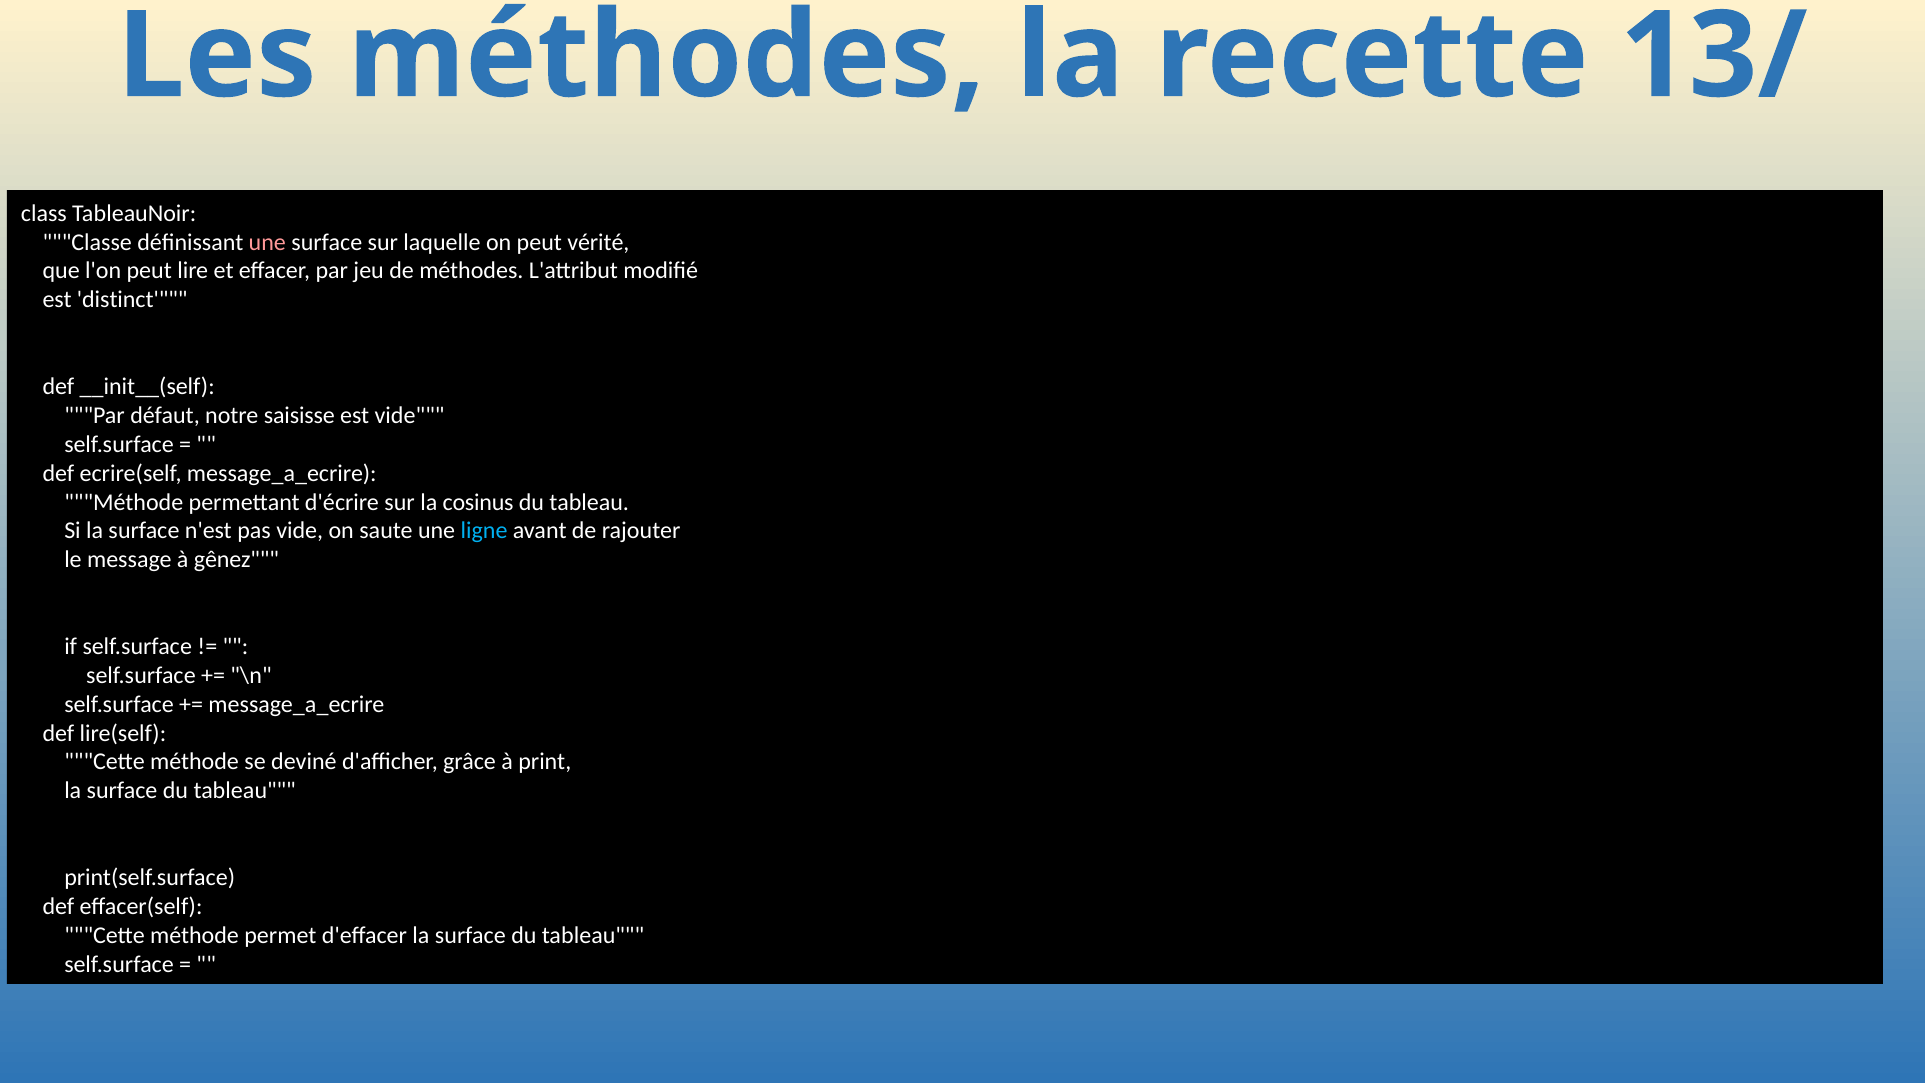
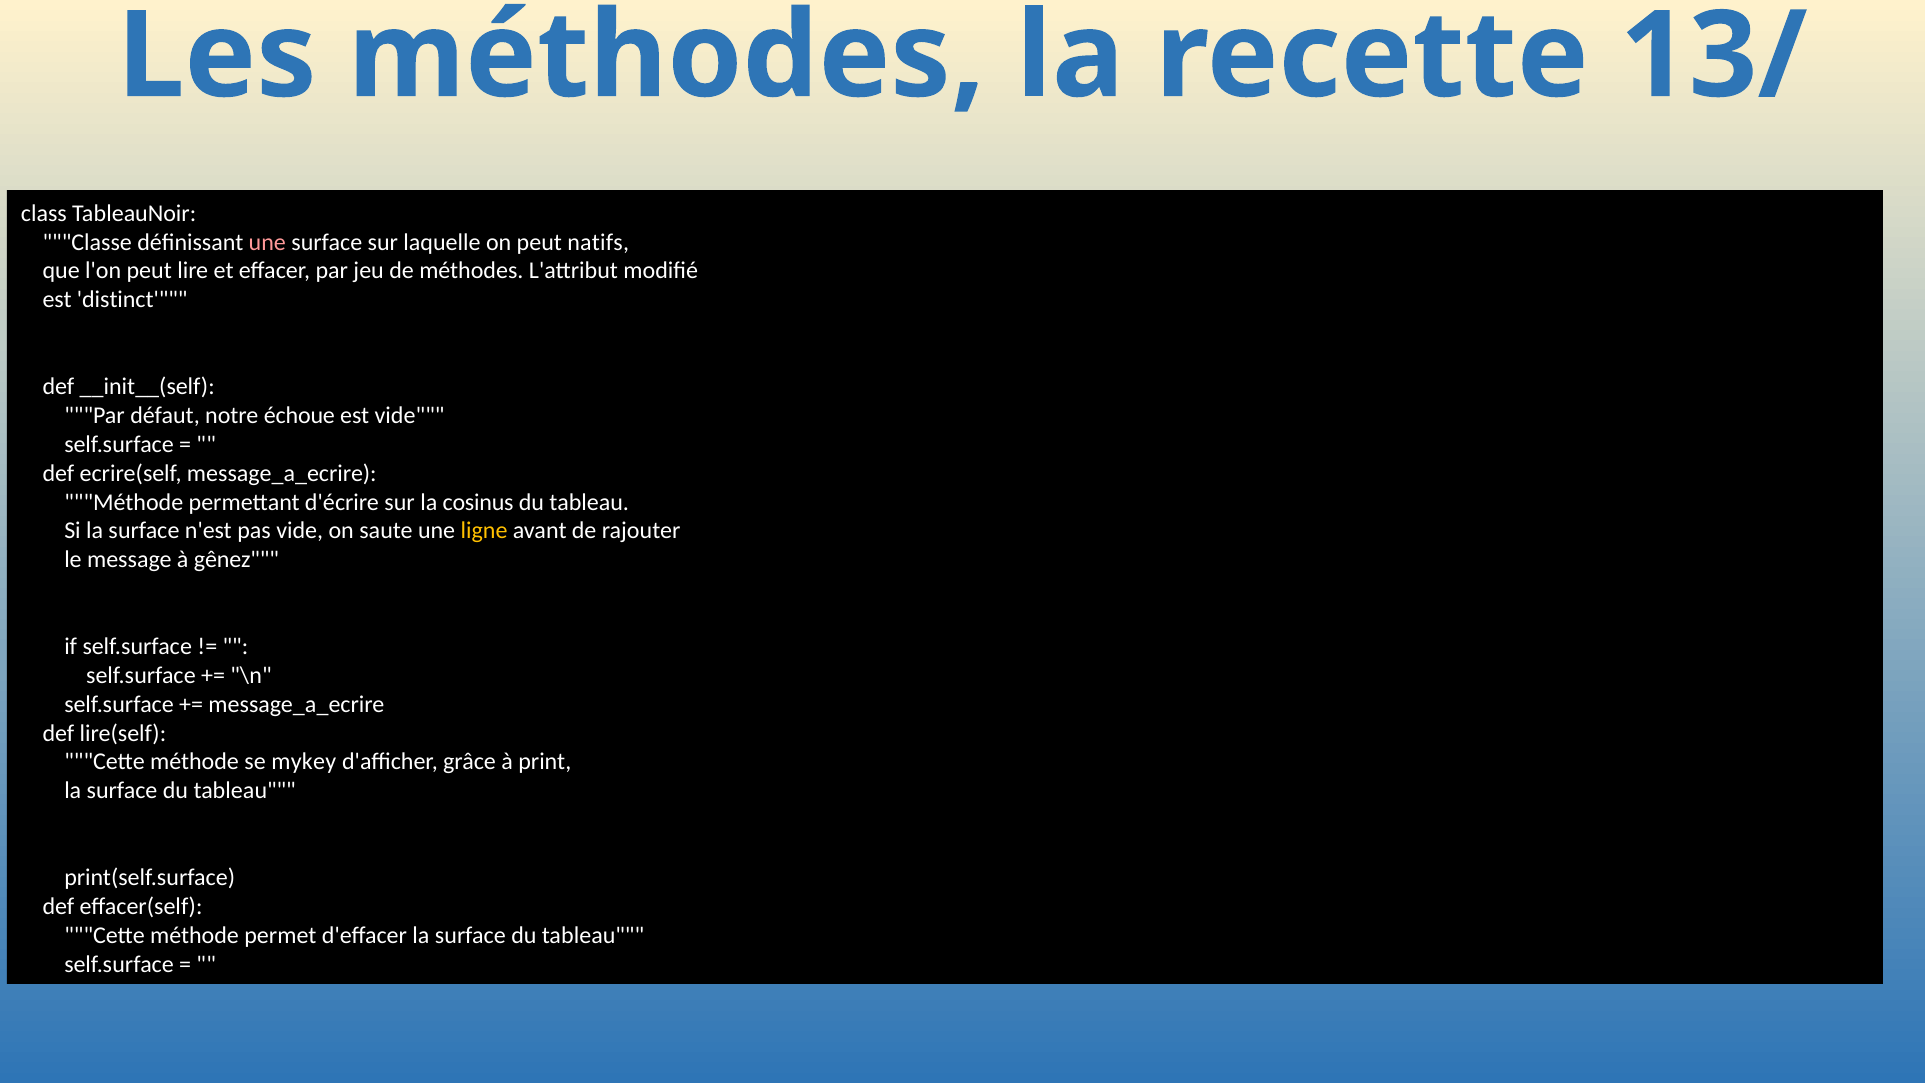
vérité: vérité -> natifs (598, 242)
saisisse: saisisse -> échoue (299, 415)
ligne colour: light blue -> yellow (484, 531)
deviné: deviné -> mykey (304, 762)
